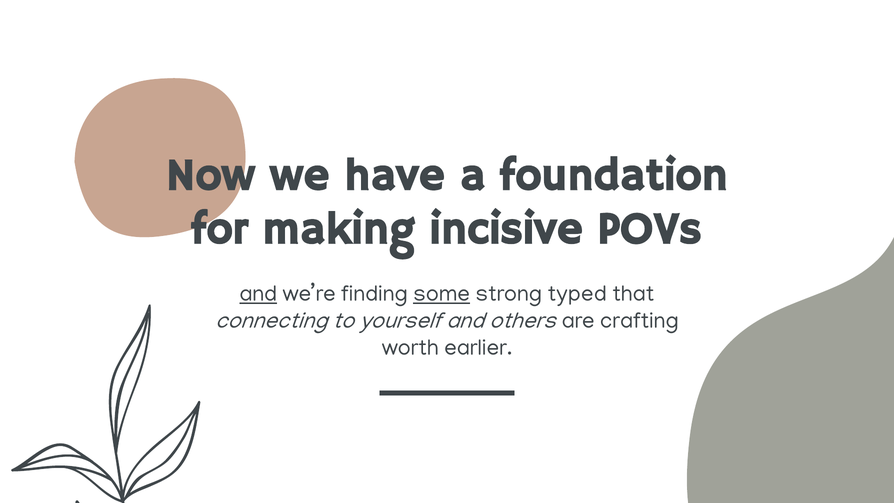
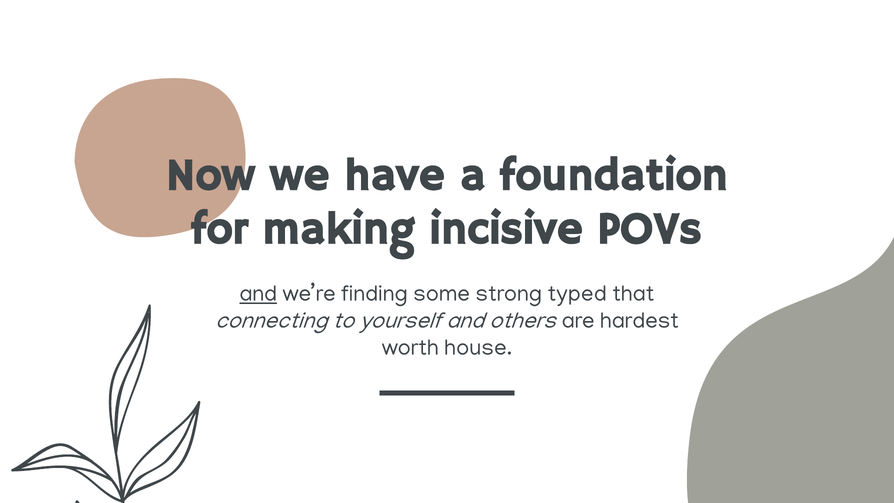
some underline: present -> none (442, 293)
crafting: crafting -> hardest (639, 320)
earlier: earlier -> house (478, 347)
